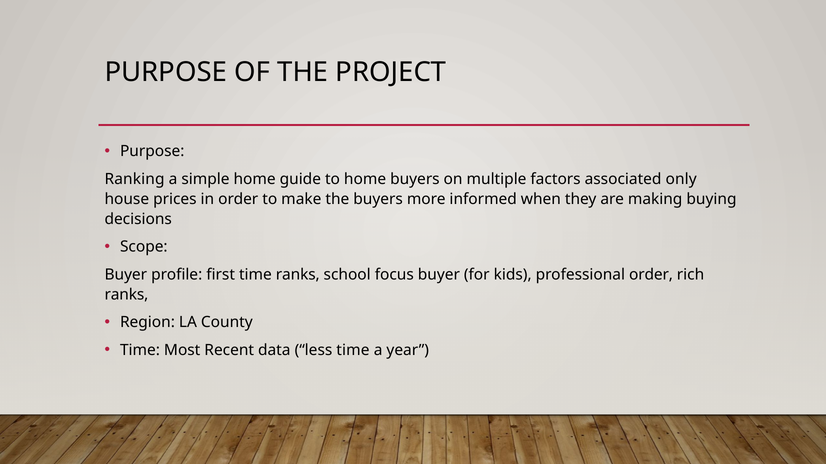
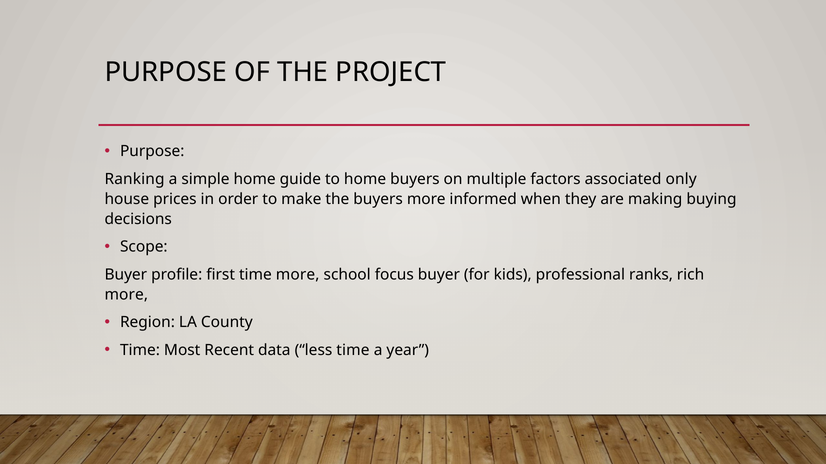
time ranks: ranks -> more (298, 275)
professional order: order -> ranks (651, 275)
ranks: ranks -> more (126, 295)
